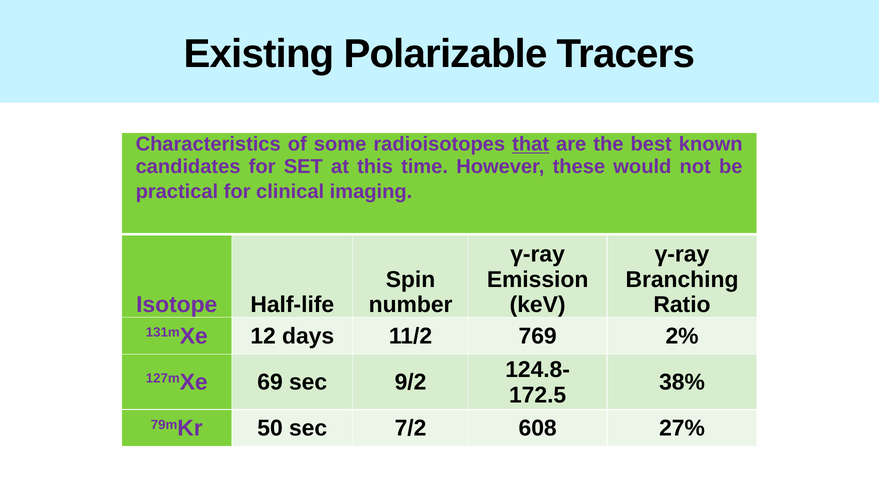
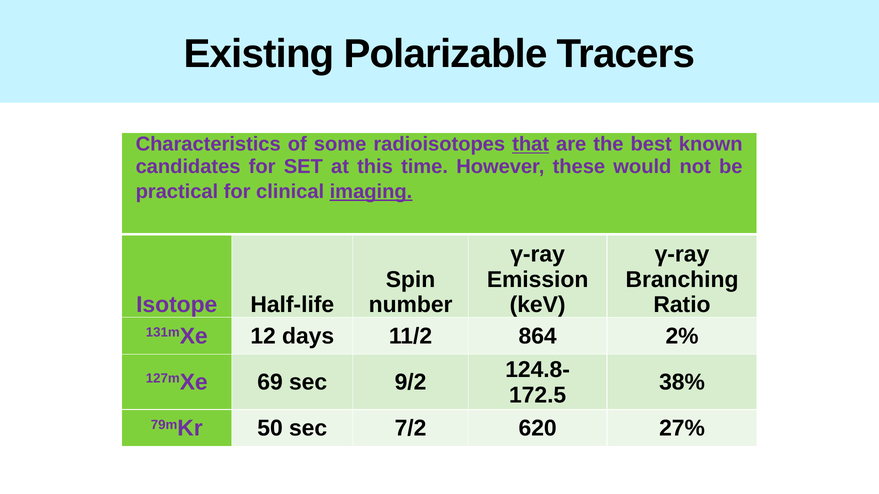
imaging underline: none -> present (371, 192)
769: 769 -> 864 (538, 336)
608: 608 -> 620 (538, 429)
